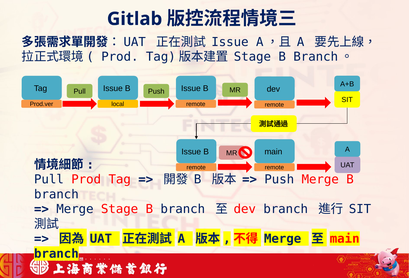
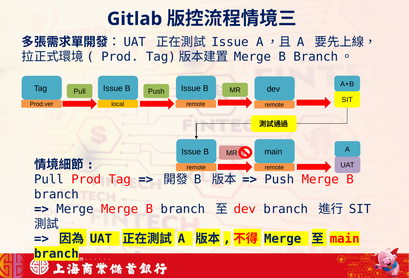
Stage: Stage -> Merge (252, 57)
Merge Stage: Stage -> Merge (120, 209)
